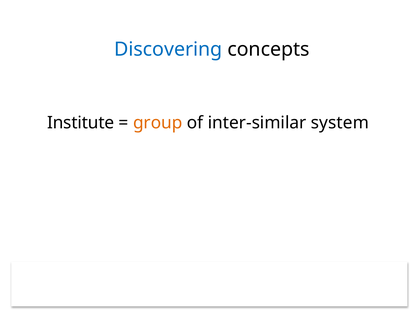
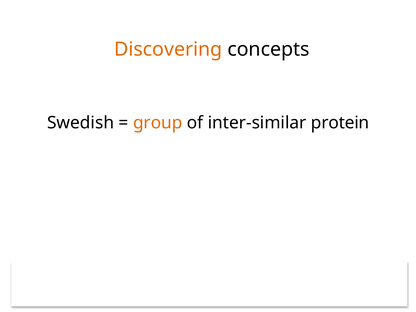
Discovering colour: blue -> orange (168, 49)
Institute: Institute -> Swedish (81, 123)
system: system -> protein (340, 123)
